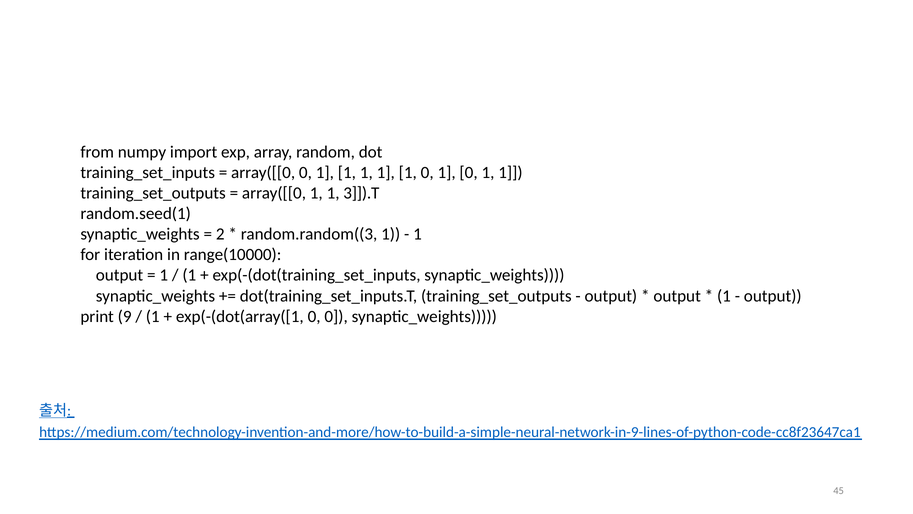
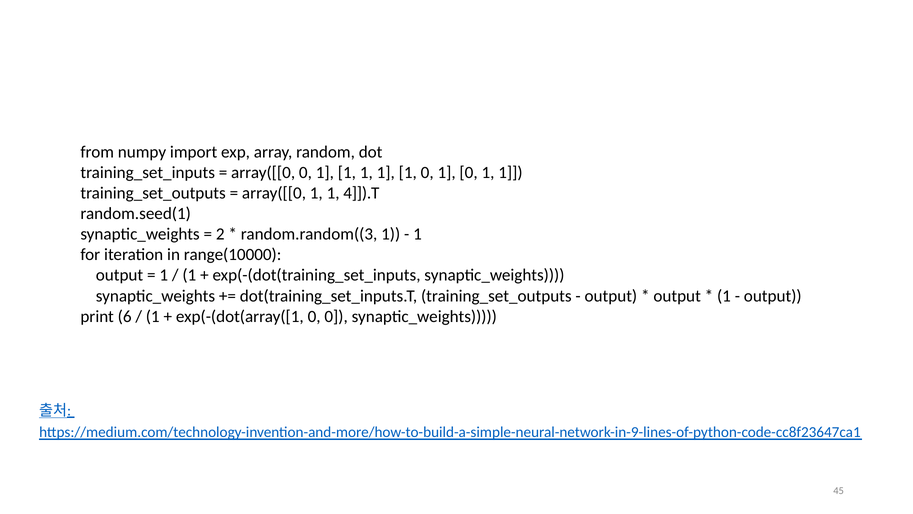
3]]).T: 3]]).T -> 4]]).T (361, 193)
9: 9 -> 6 (125, 316)
